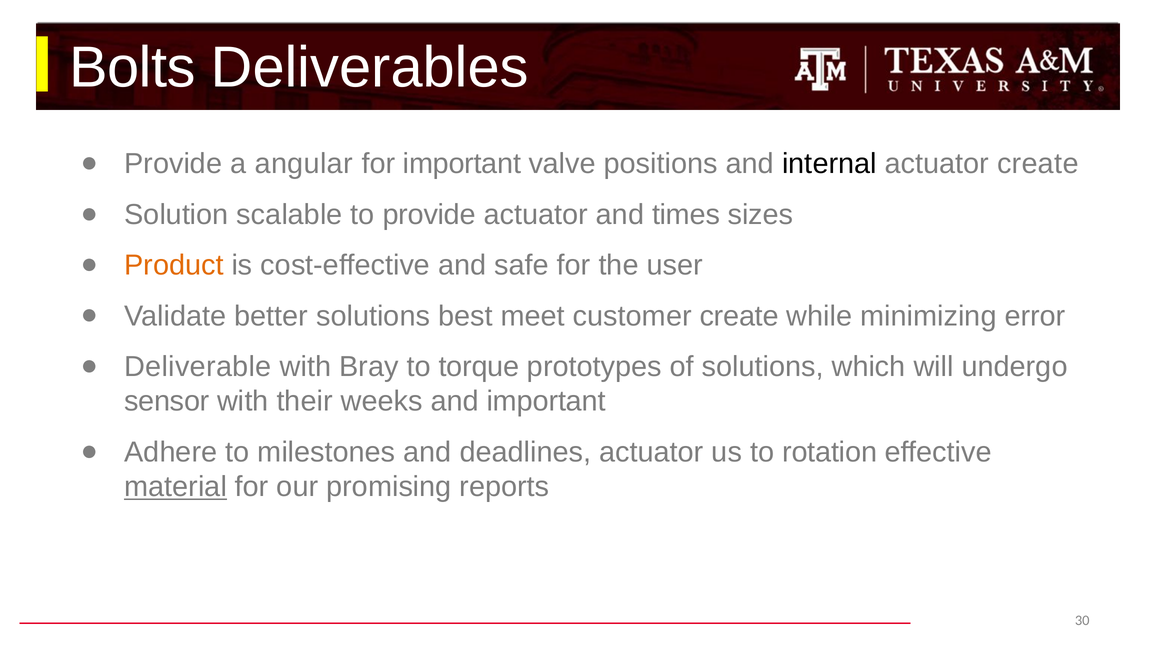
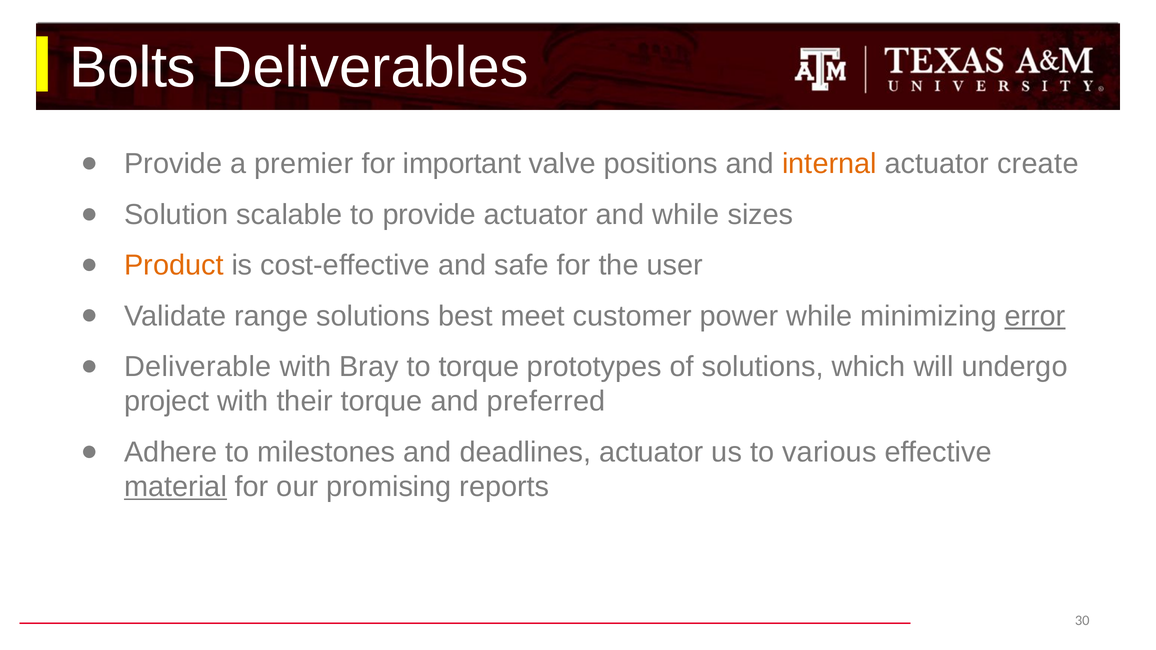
angular: angular -> premier (304, 164)
internal colour: black -> orange (829, 164)
and times: times -> while (686, 215)
better: better -> range (271, 316)
customer create: create -> power (739, 316)
error underline: none -> present (1035, 316)
sensor: sensor -> project (167, 402)
their weeks: weeks -> torque (382, 402)
and important: important -> preferred (546, 402)
rotation: rotation -> various (829, 452)
